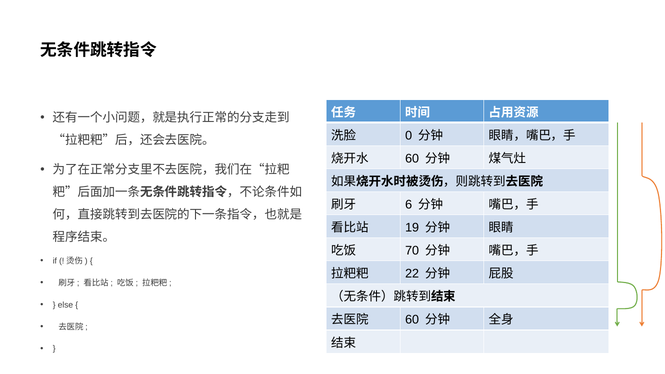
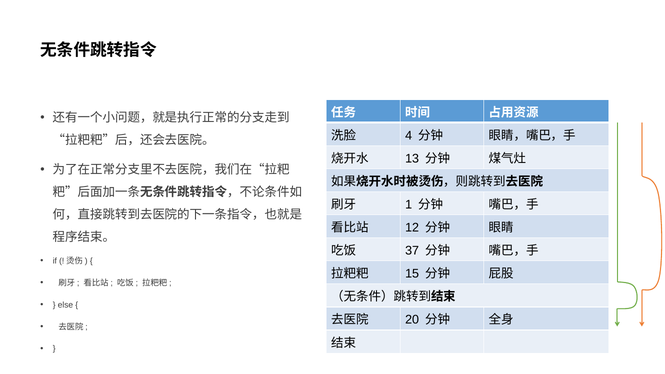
0: 0 -> 4 (409, 135)
60: 60 -> 13 (412, 159)
6: 6 -> 1 (409, 205)
19: 19 -> 12 (412, 228)
70: 70 -> 37 (412, 251)
22: 22 -> 15 (412, 274)
60: 60 -> 20 (412, 320)
